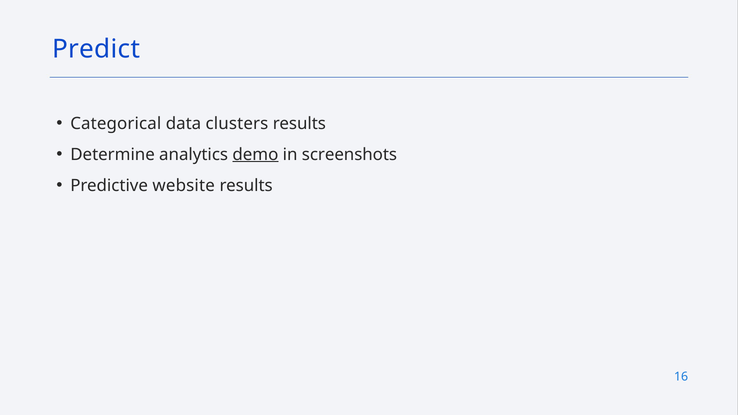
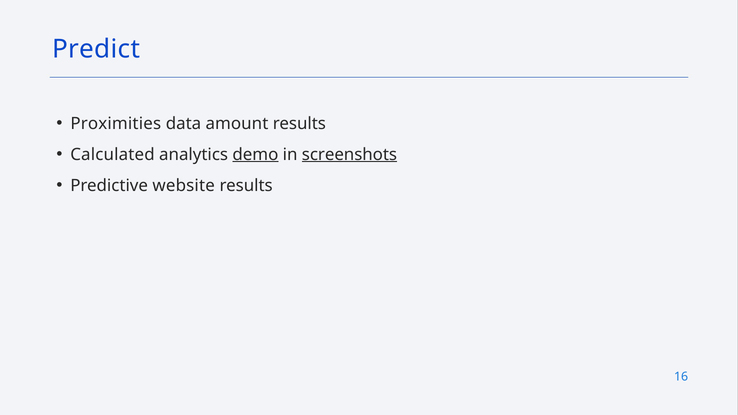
Categorical: Categorical -> Proximities (116, 123)
clusters: clusters -> amount (237, 123)
Determine: Determine -> Calculated (112, 154)
screenshots underline: none -> present (349, 154)
